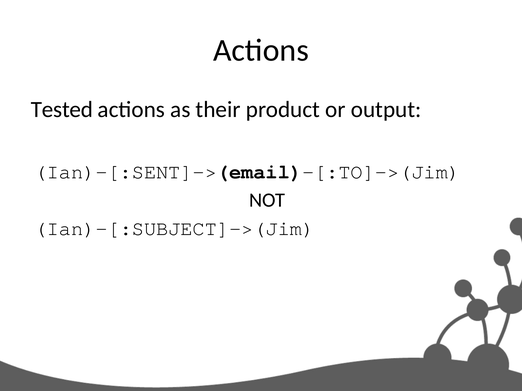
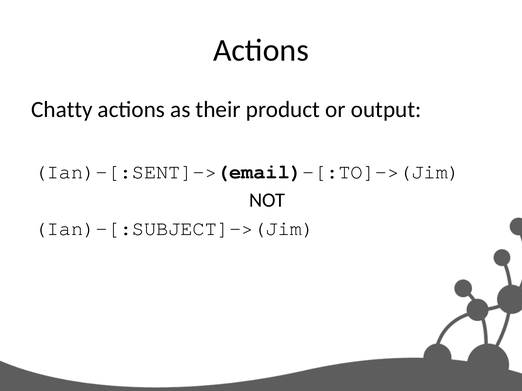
Tested: Tested -> Chatty (62, 110)
